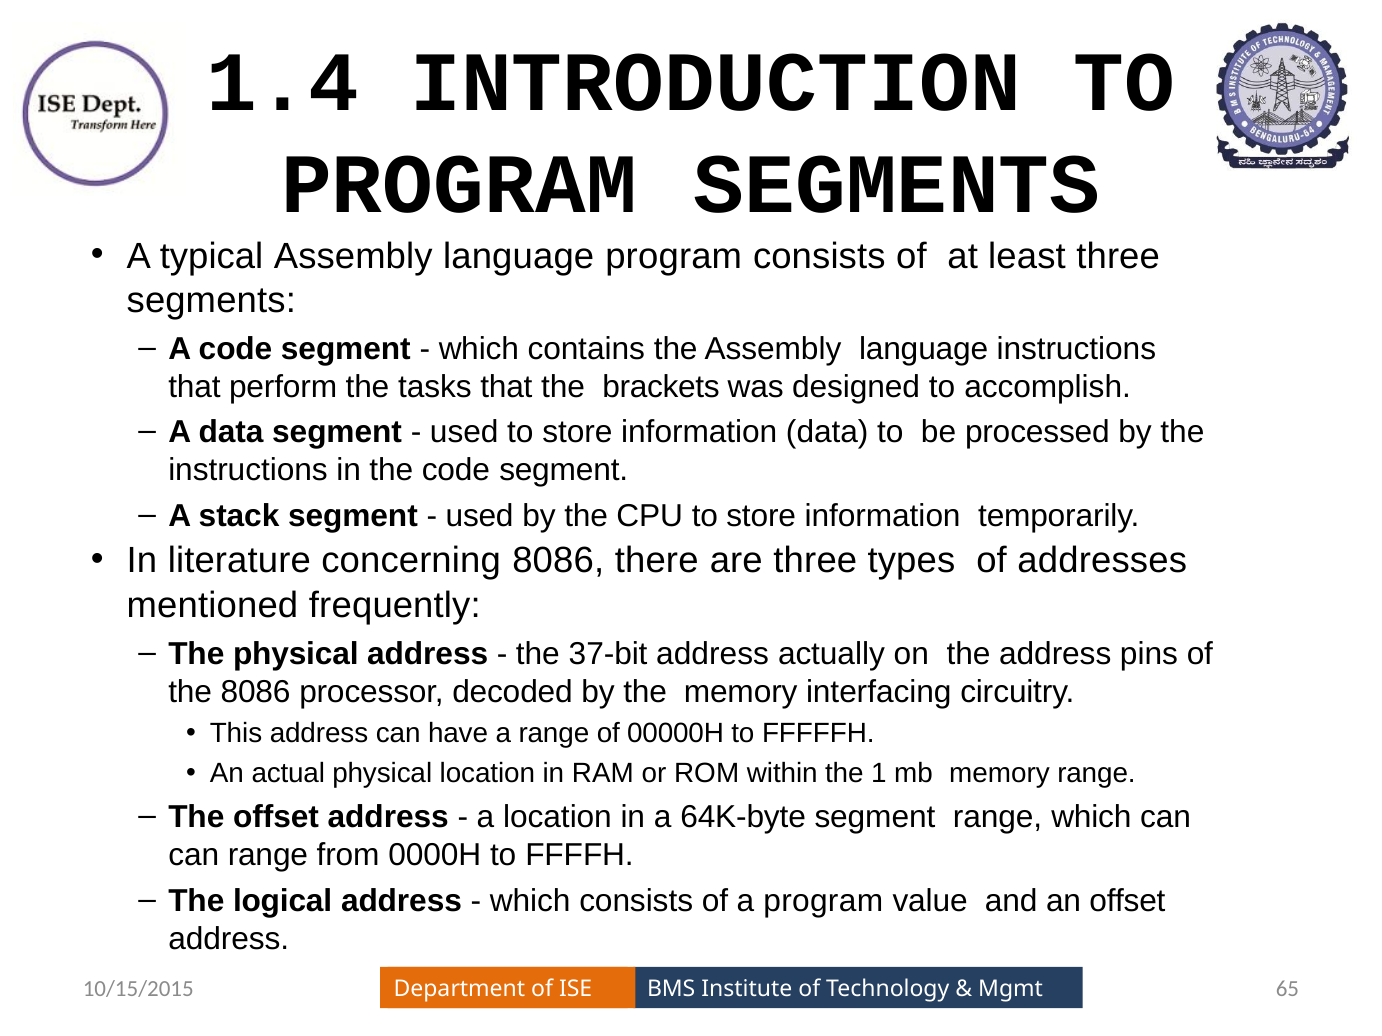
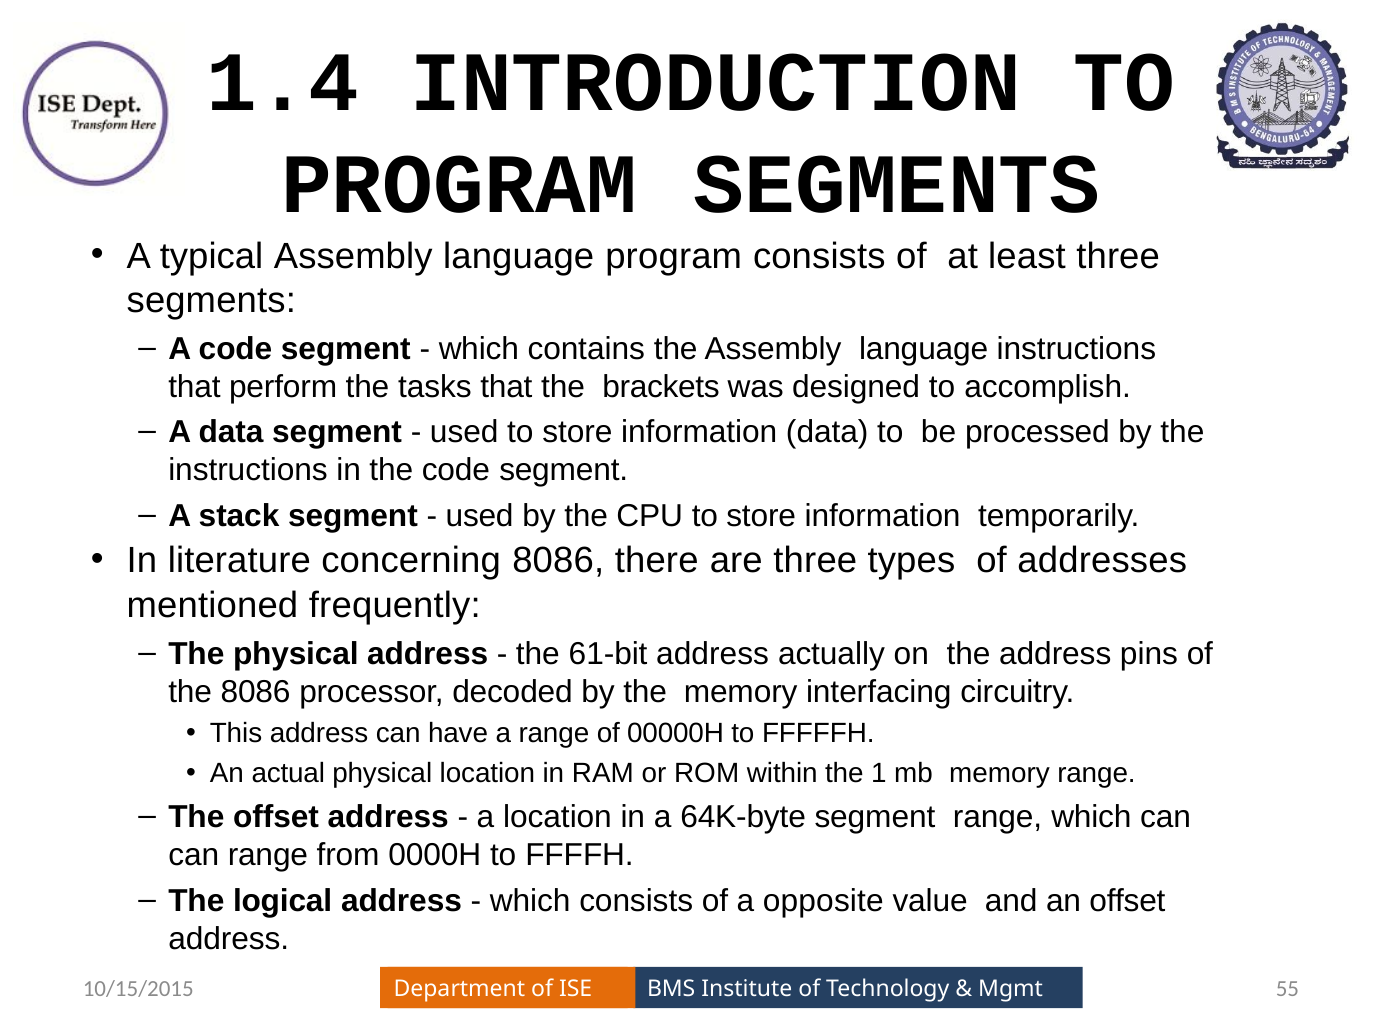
37-bit: 37-bit -> 61-bit (608, 654)
a program: program -> opposite (823, 901)
65: 65 -> 55 (1287, 990)
